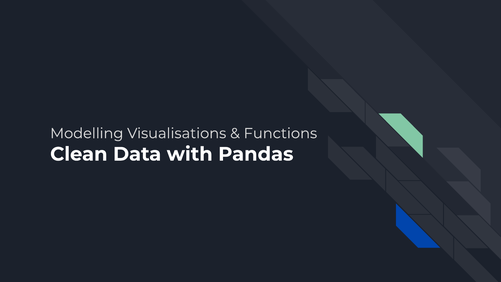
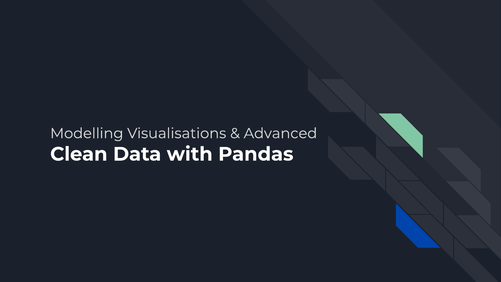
Functions: Functions -> Advanced (280, 133)
